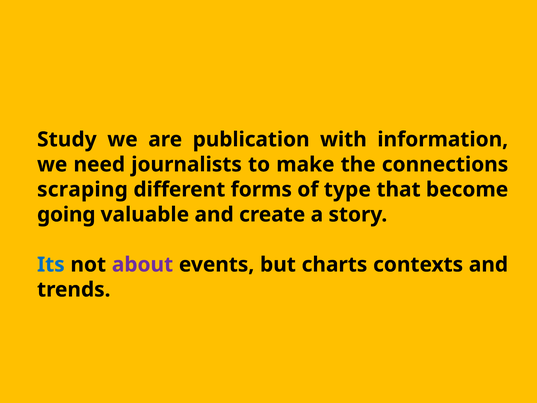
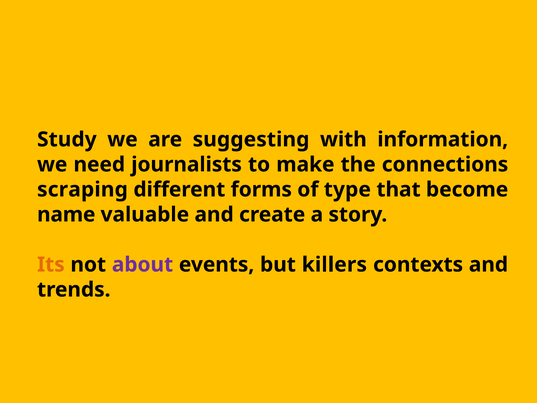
publication: publication -> suggesting (251, 139)
going: going -> name (66, 214)
Its colour: blue -> orange (51, 264)
charts: charts -> killers (334, 264)
